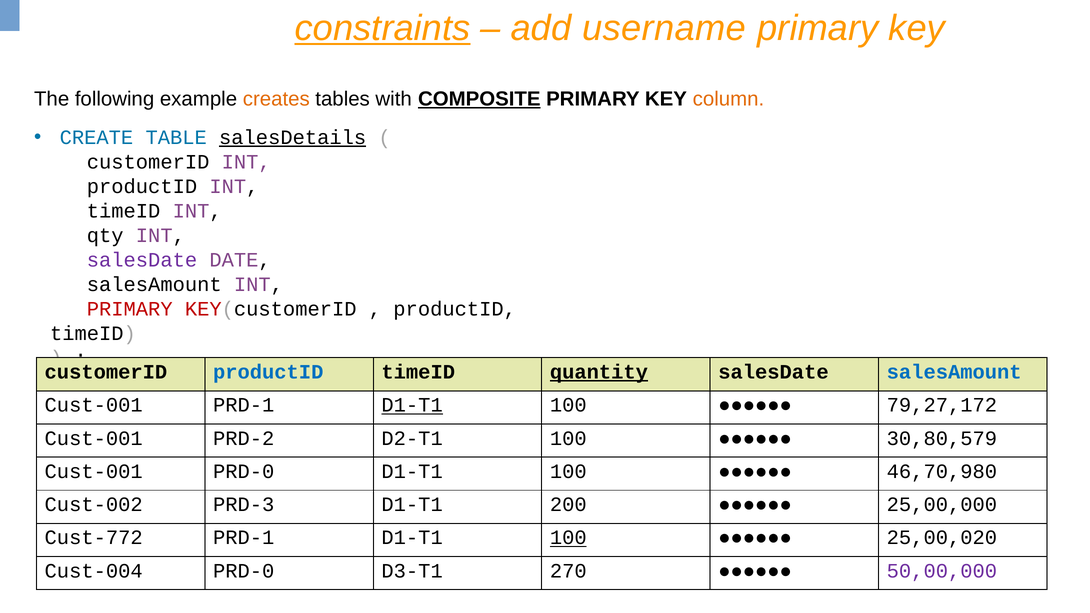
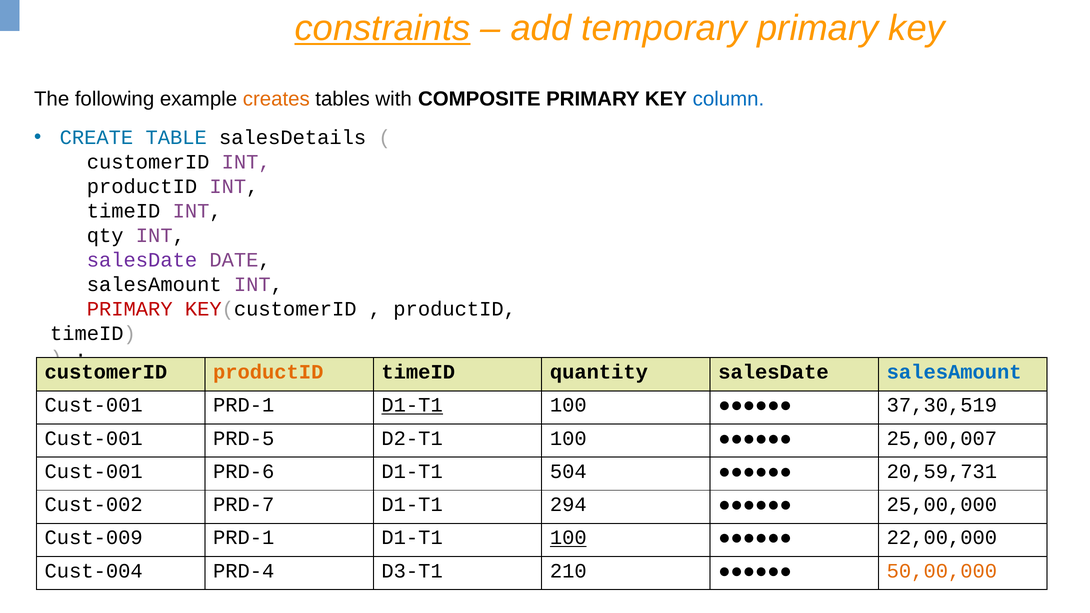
username: username -> temporary (664, 28)
COMPOSITE underline: present -> none (479, 99)
column colour: orange -> blue (728, 99)
salesDetails underline: present -> none (293, 138)
productID colour: blue -> orange (268, 372)
quantity underline: present -> none (599, 372)
79,27,172: 79,27,172 -> 37,30,519 (942, 405)
PRD-2: PRD-2 -> PRD-5 (244, 438)
30,80,579: 30,80,579 -> 25,00,007 (942, 438)
Cust-001 PRD-0: PRD-0 -> PRD-6 (244, 472)
100: 100 -> 504 (568, 472)
46,70,980: 46,70,980 -> 20,59,731 (942, 472)
PRD-3: PRD-3 -> PRD-7 (244, 505)
200: 200 -> 294 (568, 505)
Cust-772: Cust-772 -> Cust-009 (94, 538)
25,00,020: 25,00,020 -> 22,00,000 (942, 538)
Cust-004 PRD-0: PRD-0 -> PRD-4 (244, 571)
270: 270 -> 210 (568, 571)
50,00,000 colour: purple -> orange (942, 571)
